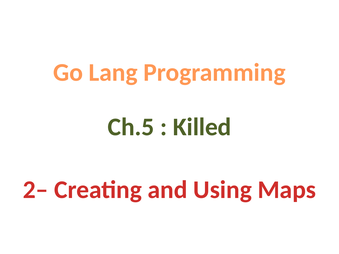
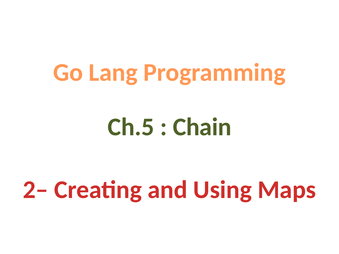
Killed: Killed -> Chain (202, 127)
